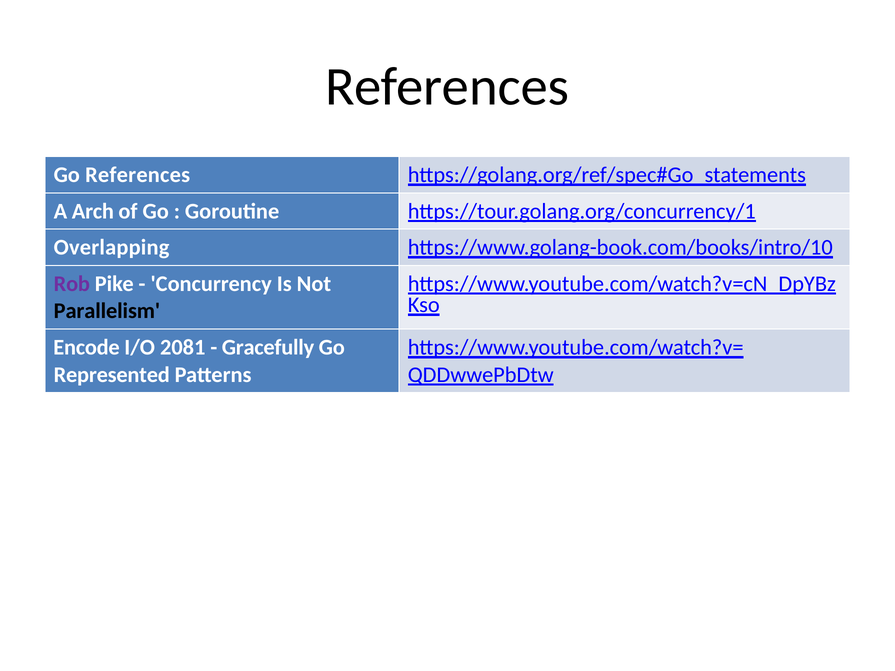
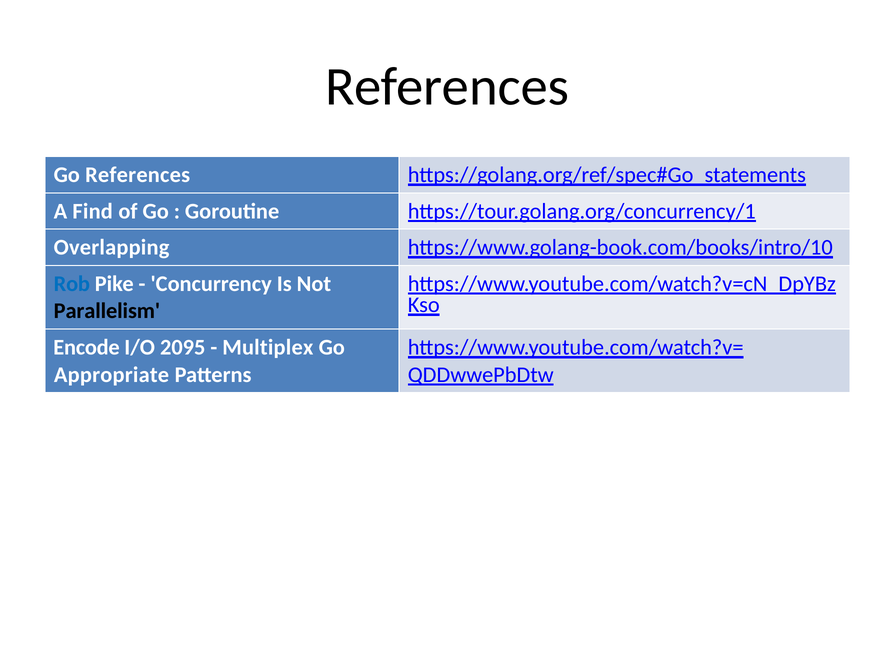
Arch: Arch -> Find (93, 211)
Rob colour: purple -> blue (72, 284)
2081: 2081 -> 2095 (183, 348)
Gracefully: Gracefully -> Multiplex (268, 348)
Represented: Represented -> Appropriate (112, 375)
